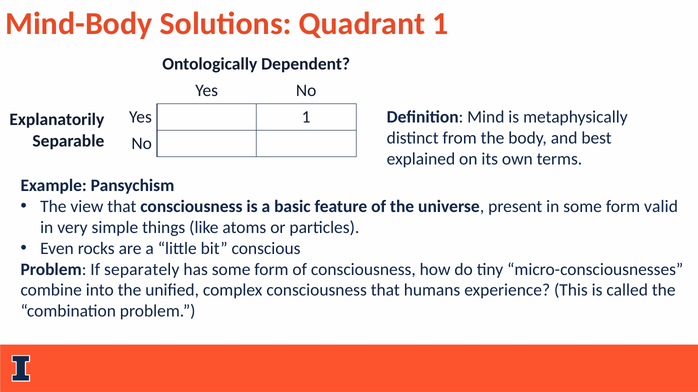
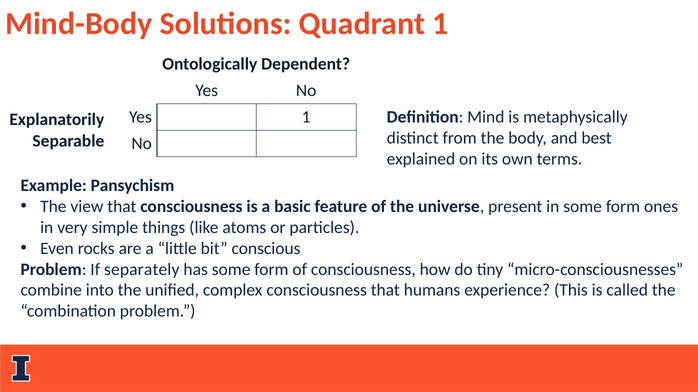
valid: valid -> ones (661, 207)
